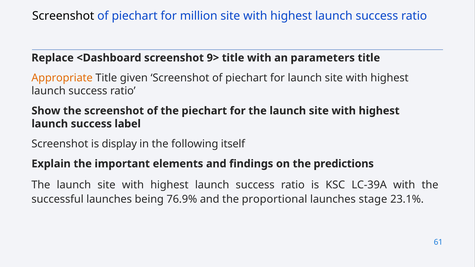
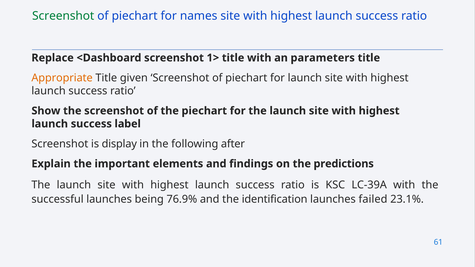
Screenshot colour: black -> green (63, 16)
million: million -> names (199, 16)
9>: 9> -> 1> (213, 58)
itself: itself -> after (233, 144)
proportional: proportional -> identification (275, 199)
stage: stage -> failed (373, 199)
